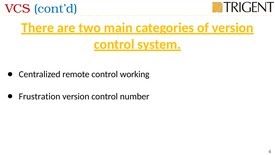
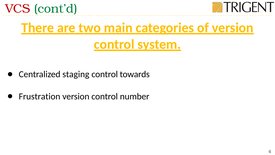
cont’d colour: blue -> green (56, 9)
remote: remote -> staging (76, 74)
working: working -> towards (135, 74)
